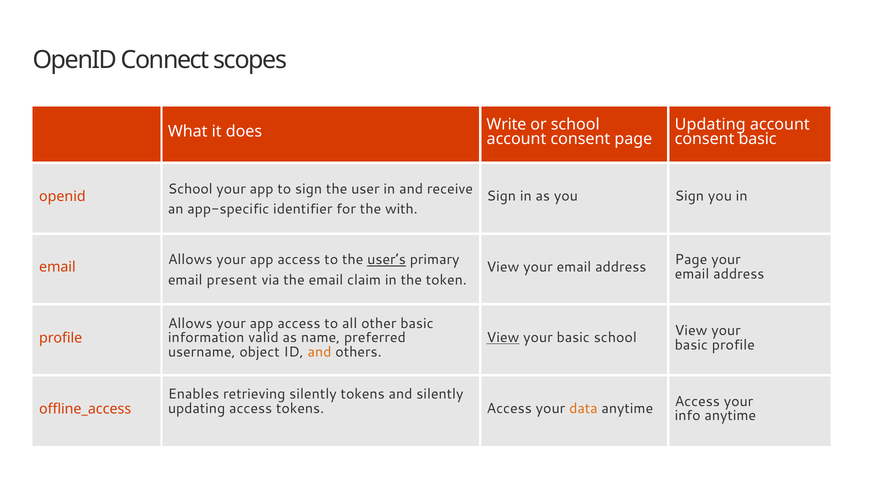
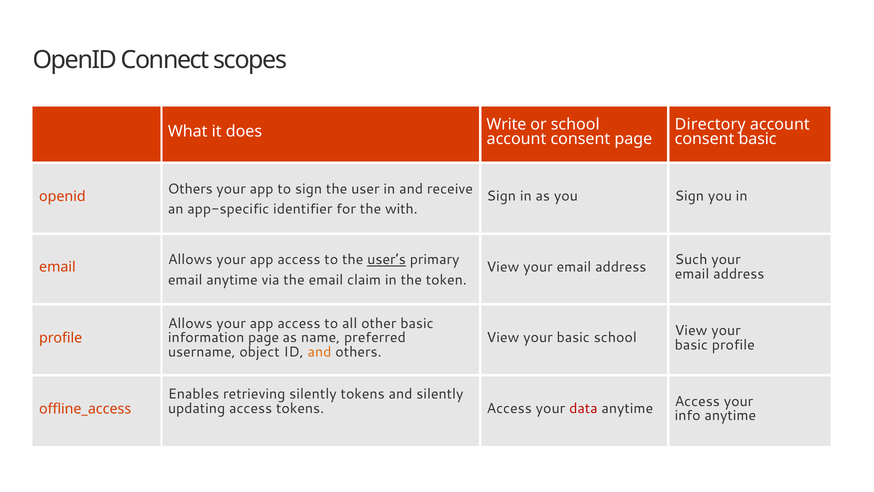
Updating: Updating -> Directory (710, 124)
School: School -> Others (190, 189)
address Page: Page -> Such (691, 259)
email present: present -> anytime (232, 280)
information valid: valid -> page (264, 337)
View underline: present -> none (503, 337)
data colour: orange -> red (583, 408)
